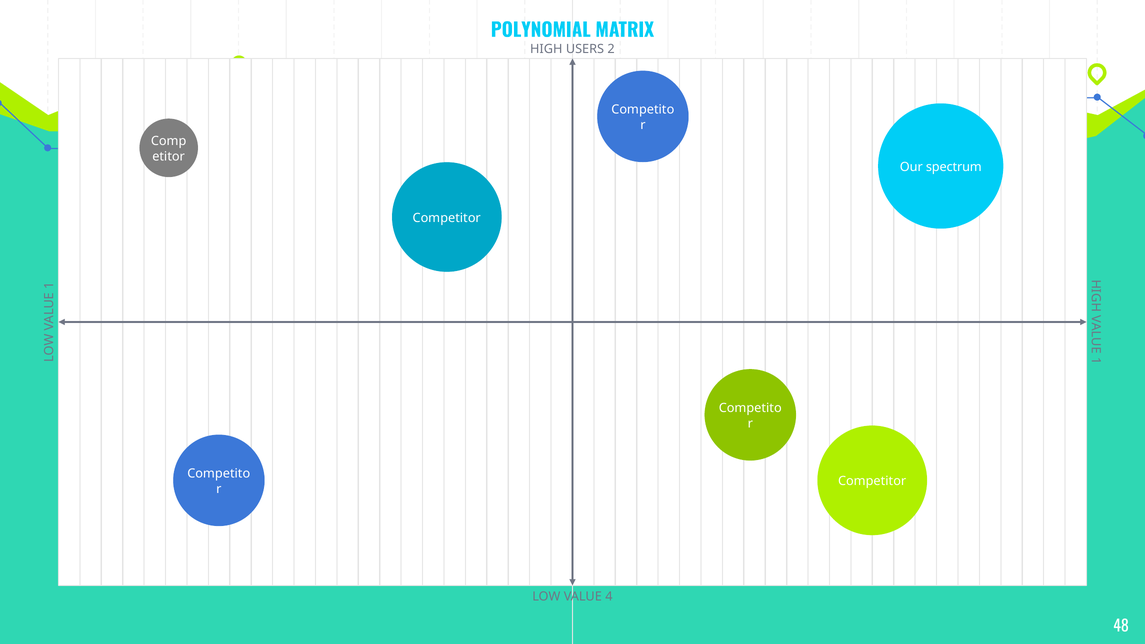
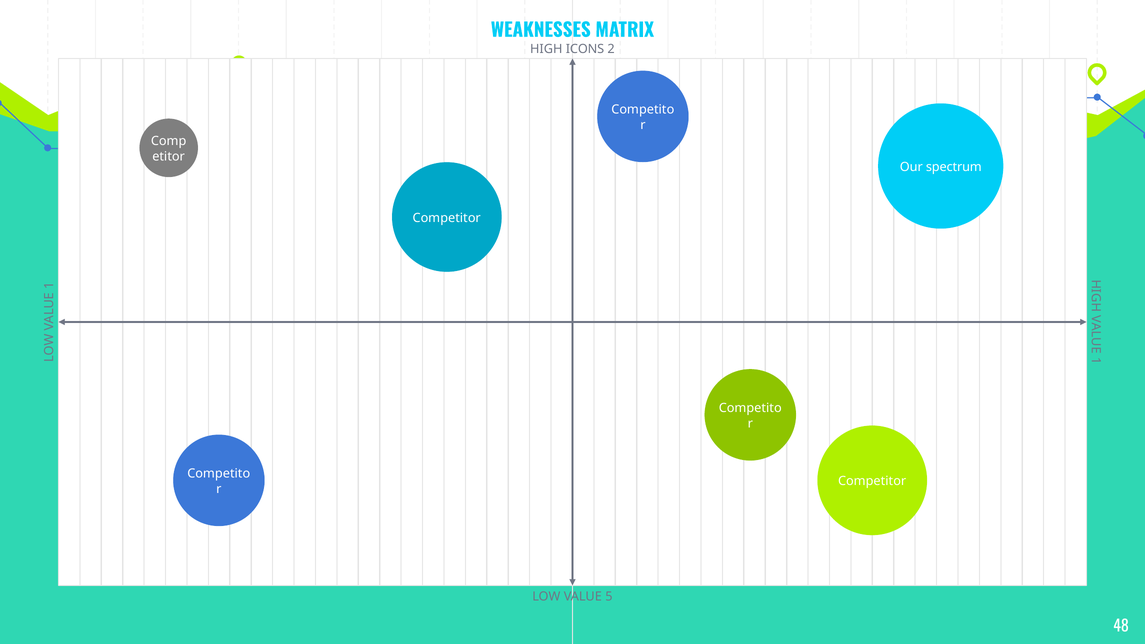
POLYNOMIAL: POLYNOMIAL -> WEAKNESSES (541, 31)
USERS: USERS -> ICONS (585, 49)
4: 4 -> 5 (609, 597)
